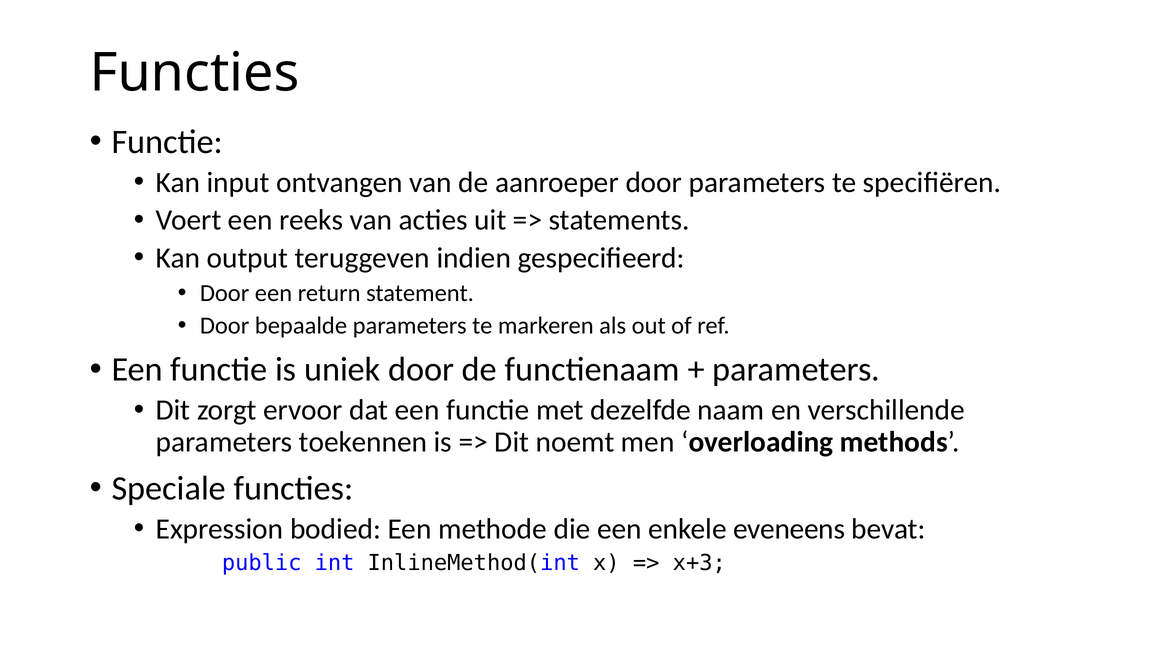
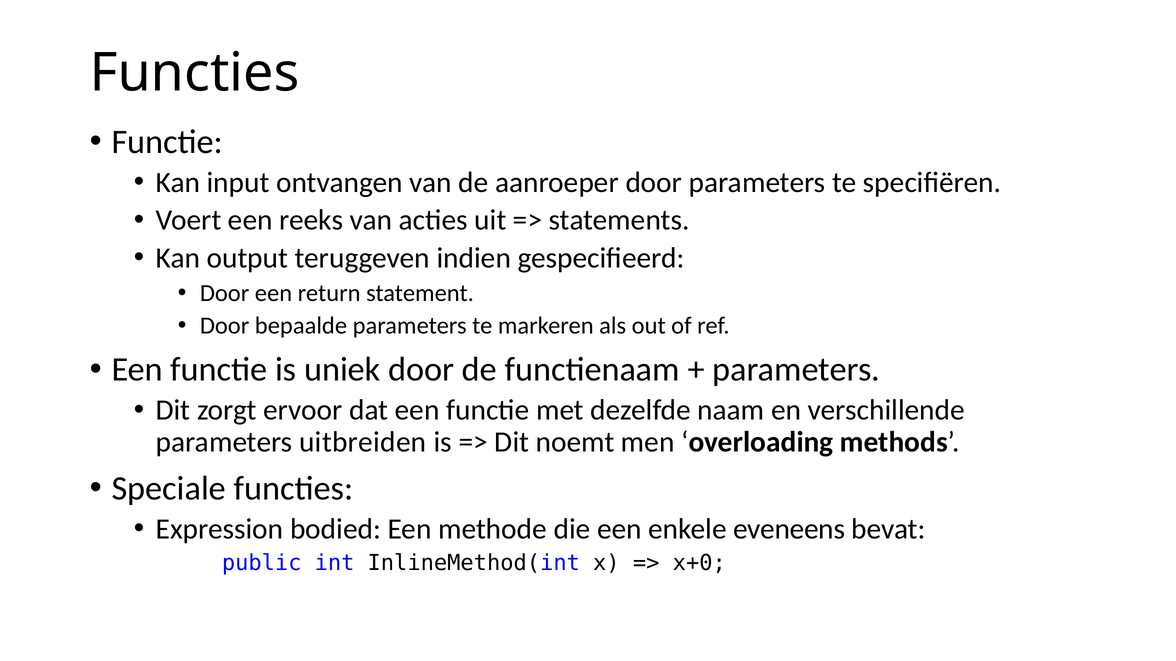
toekennen: toekennen -> uitbreiden (363, 442)
x+3: x+3 -> x+0 (699, 563)
